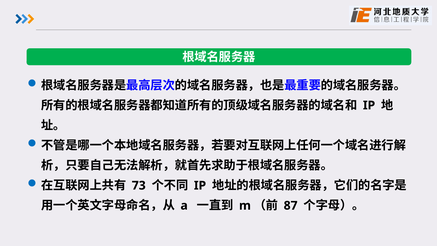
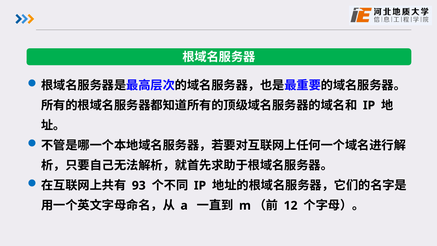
73: 73 -> 93 (139, 185)
87: 87 -> 12 (291, 205)
